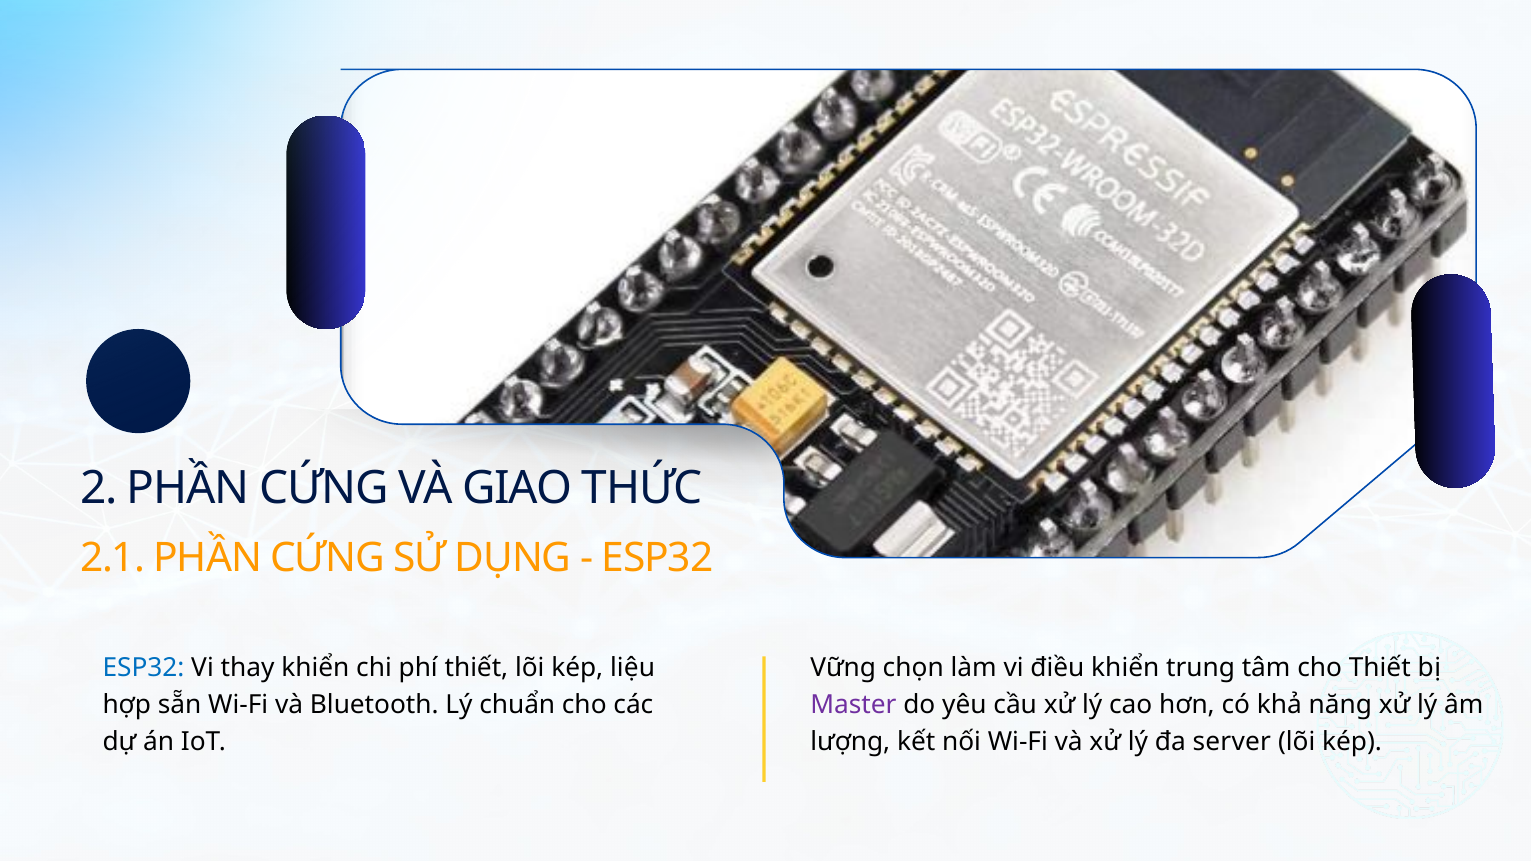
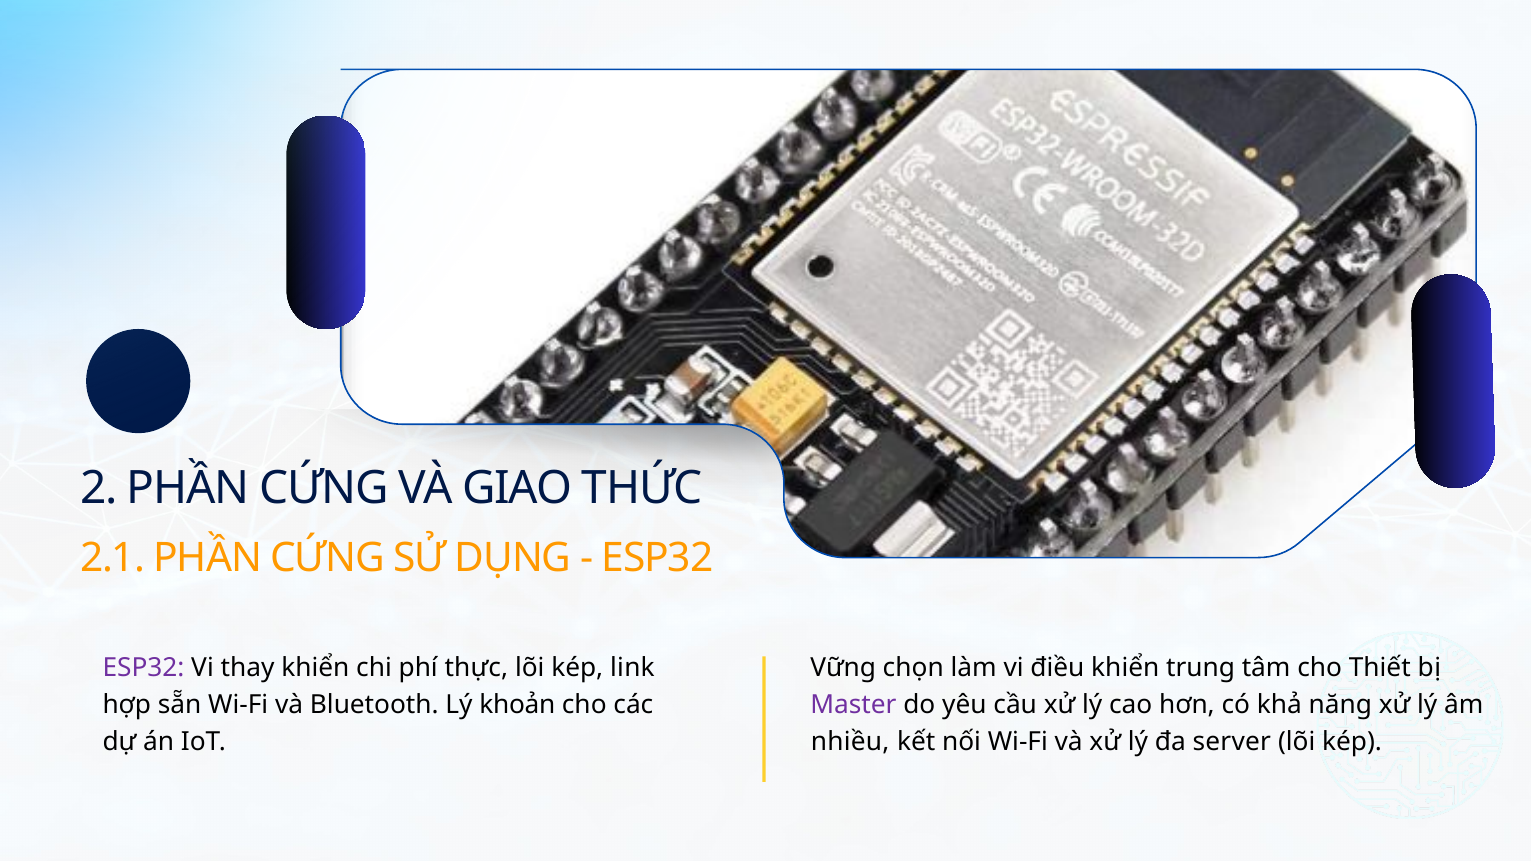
ESP32 colour: blue -> purple (143, 668)
phí thiết: thiết -> thực (476, 668)
liệu: liệu -> link (632, 668)
chuẩn: chuẩn -> khoản (517, 705)
lượng: lượng -> nhiều (850, 742)
